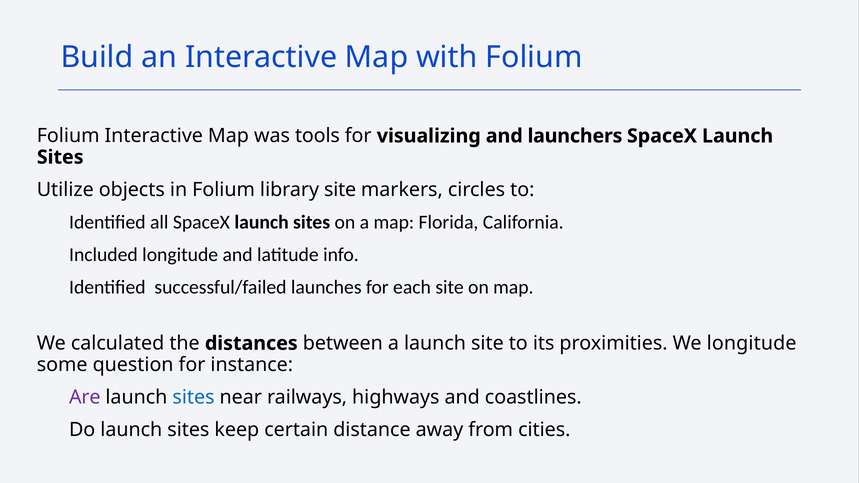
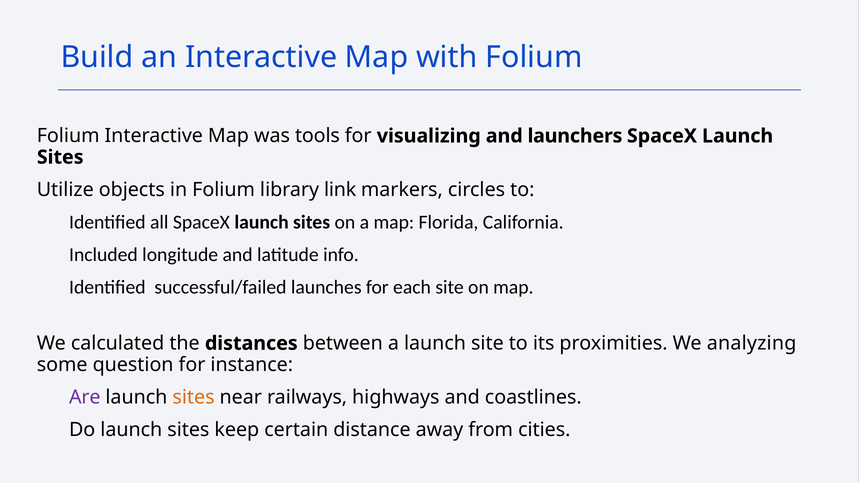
library site: site -> link (340, 190)
We longitude: longitude -> analyzing (752, 343)
sites colour: blue -> orange (194, 397)
